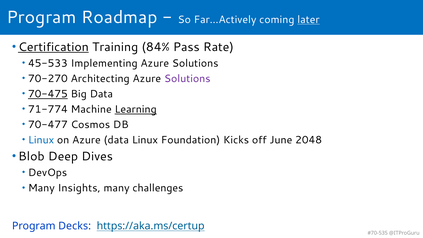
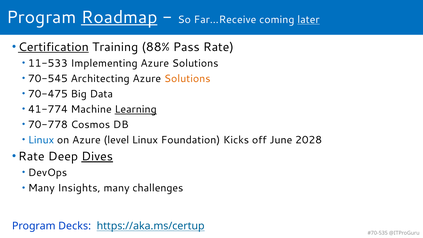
Roadmap underline: none -> present (119, 17)
Far…Actively: Far…Actively -> Far…Receive (225, 20)
84%: 84% -> 88% (156, 47)
45-533: 45-533 -> 11-533 (48, 63)
70-270: 70-270 -> 70-545 (48, 79)
Solutions colour: purple -> orange (187, 79)
70-475 underline: present -> none (48, 94)
71-774: 71-774 -> 41-774 (48, 109)
70-477: 70-477 -> 70-778 (48, 125)
Azure data: data -> level (116, 140)
2048: 2048 -> 2028 (309, 140)
Blob: Blob -> Rate (31, 156)
Dives underline: none -> present (97, 156)
